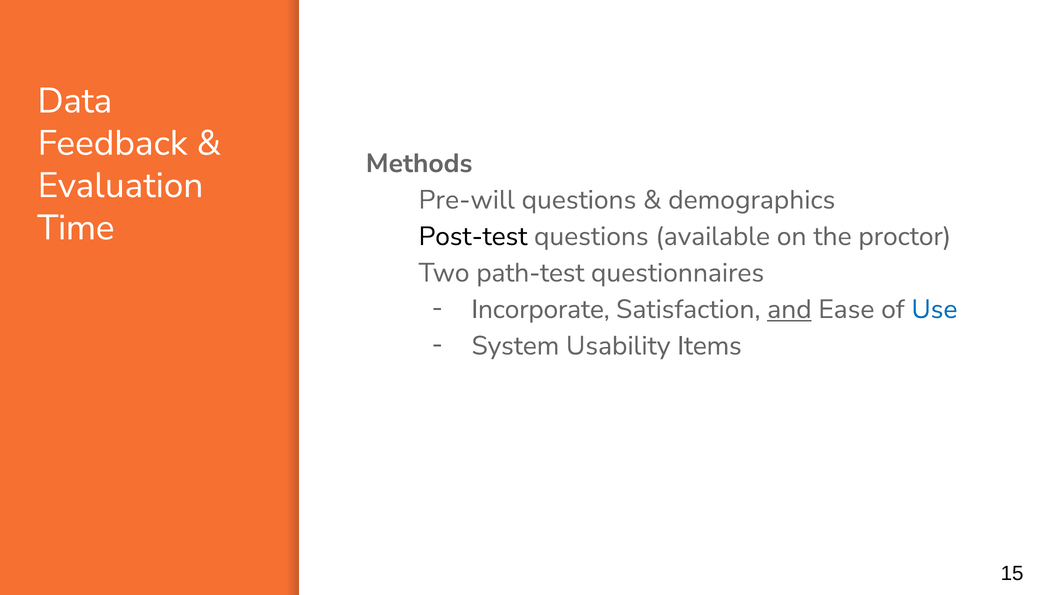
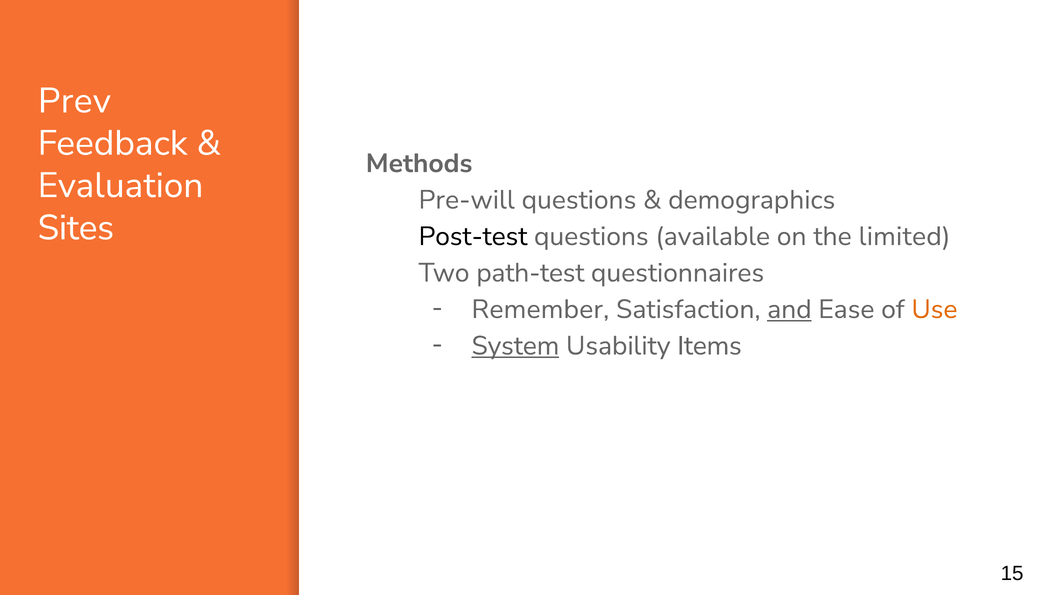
Data: Data -> Prev (75, 101)
Time: Time -> Sites (76, 228)
proctor: proctor -> limited (905, 236)
Incorporate: Incorporate -> Remember (540, 309)
Use colour: blue -> orange (934, 309)
System underline: none -> present (515, 346)
